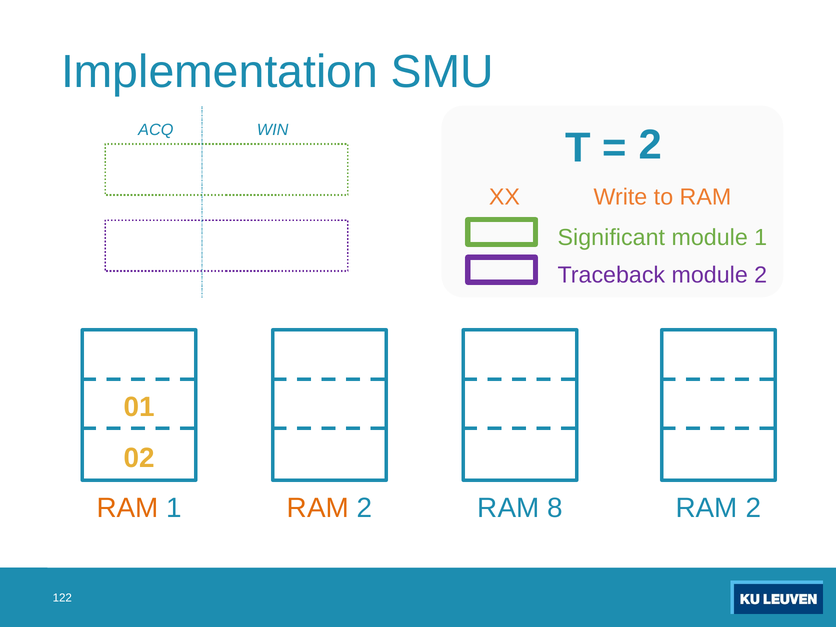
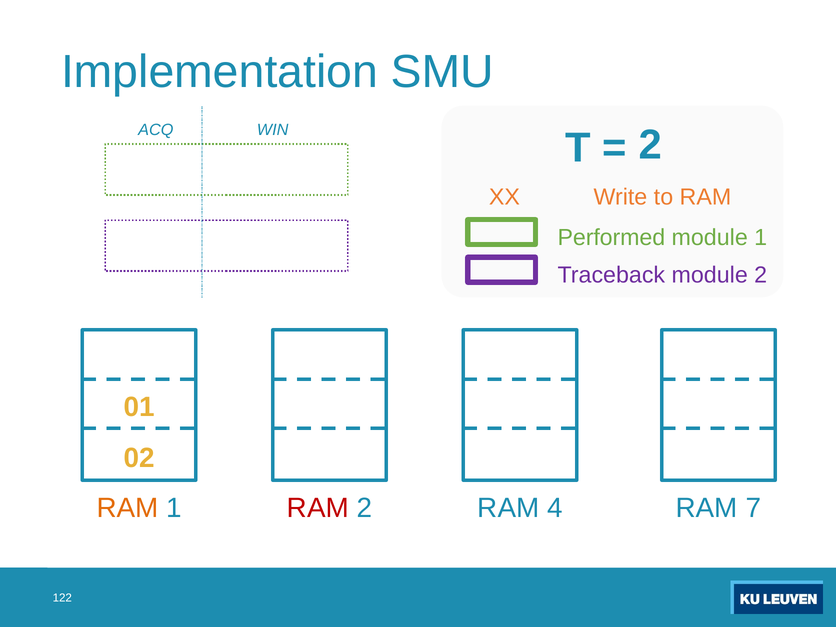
Significant: Significant -> Performed (611, 237)
RAM colour: orange -> red (318, 508)
8: 8 -> 4 (555, 508)
2: 2 -> 7 (753, 508)
